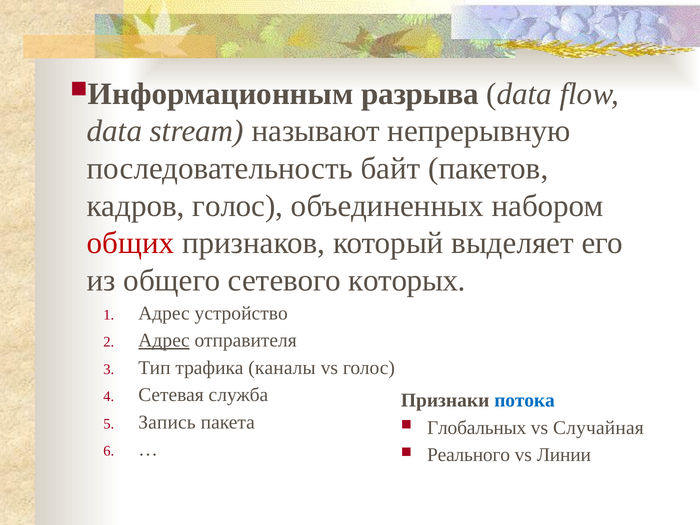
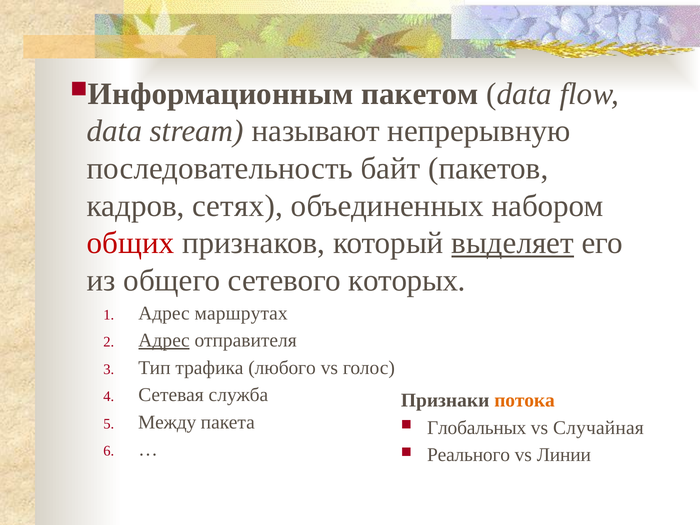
разрыва: разрыва -> пакетом (420, 94)
кадров голос: голос -> сетях (238, 206)
выделяет underline: none -> present (513, 243)
устройство: устройство -> маршрутах (241, 313)
каналы: каналы -> любого (282, 368)
потока colour: blue -> orange (525, 401)
Запись: Запись -> Между (167, 422)
